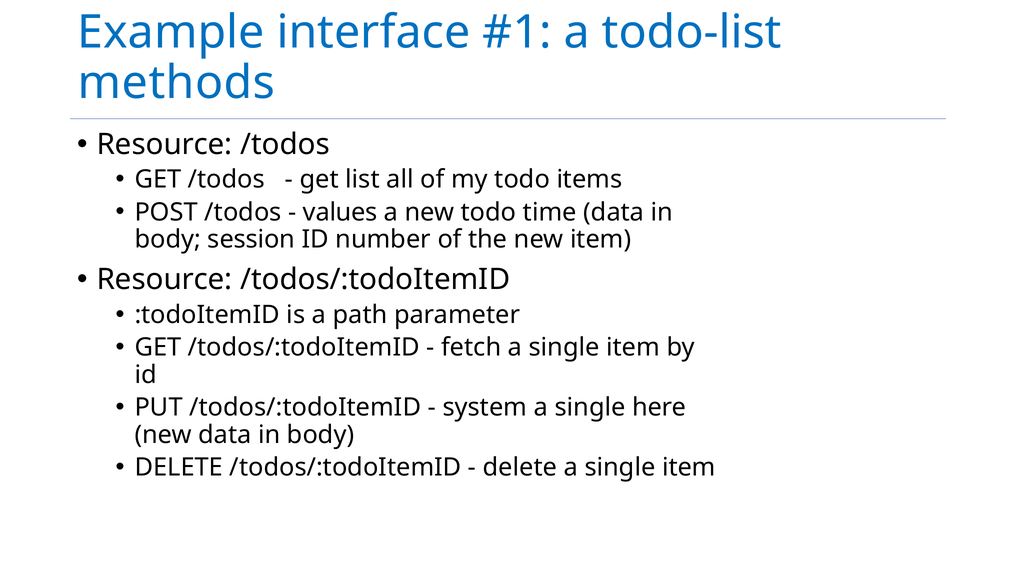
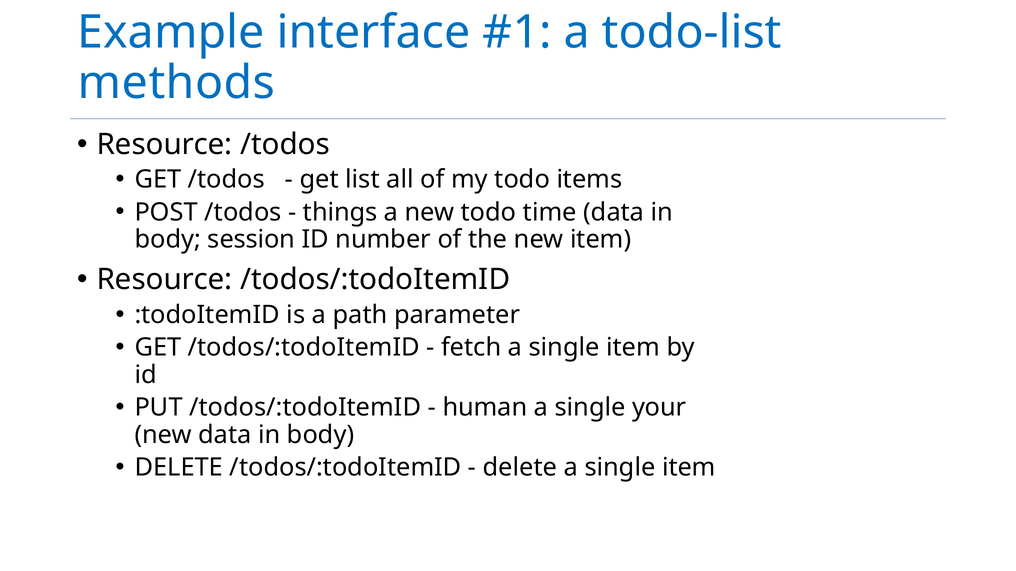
values: values -> things (340, 212)
system: system -> human (485, 408)
here: here -> your (659, 408)
